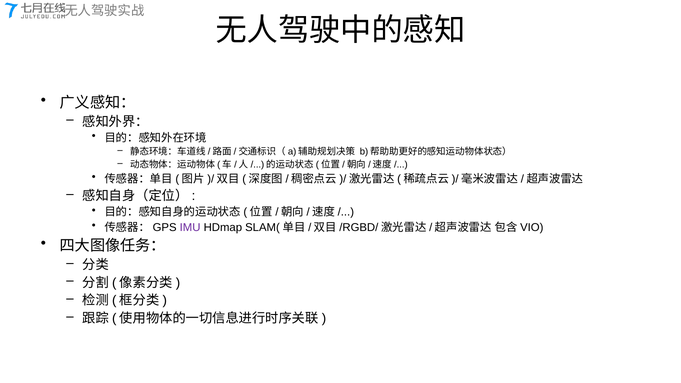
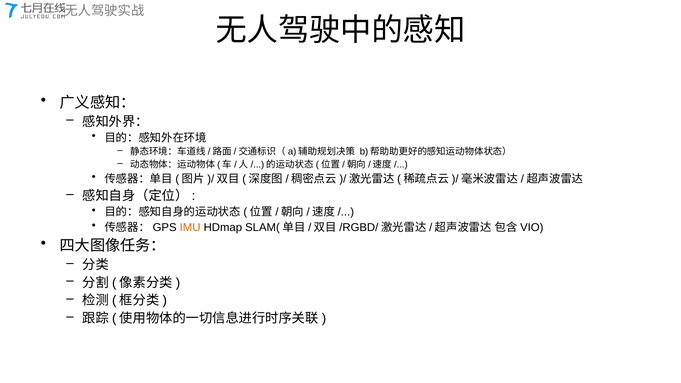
IMU colour: purple -> orange (190, 228)
